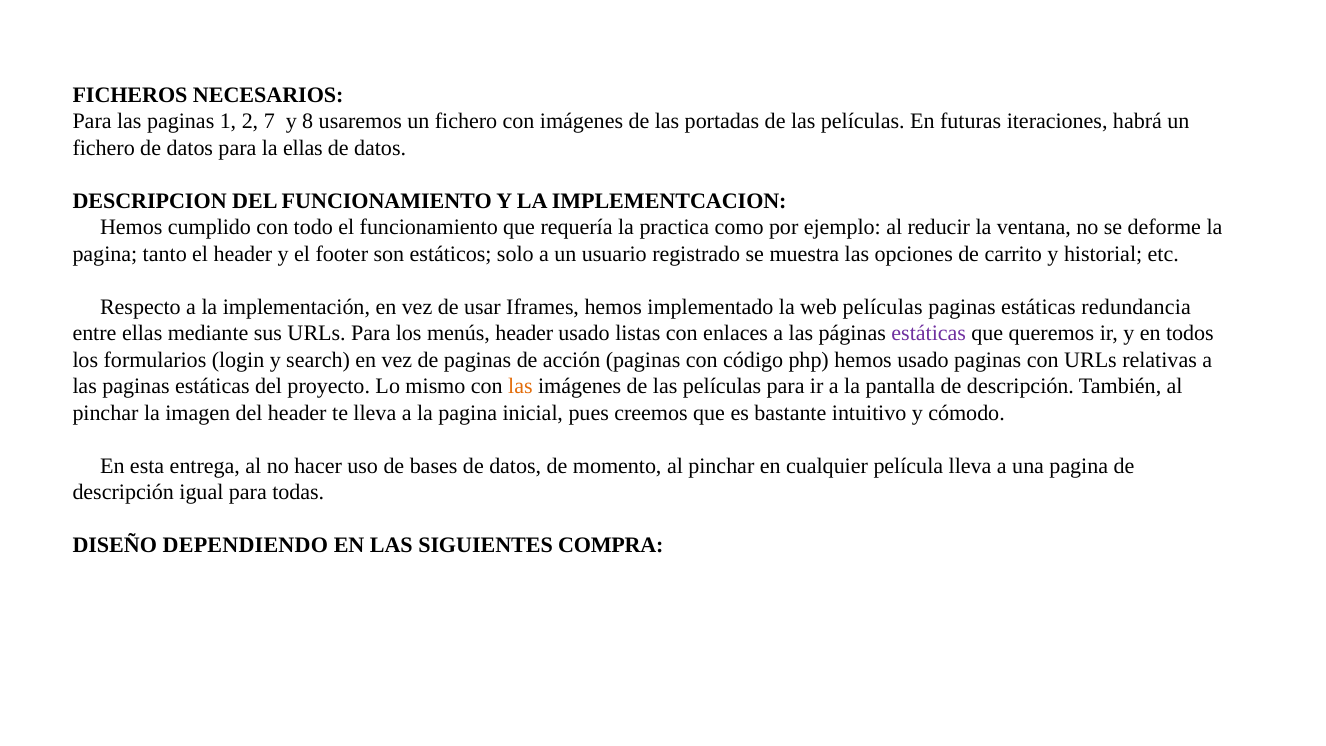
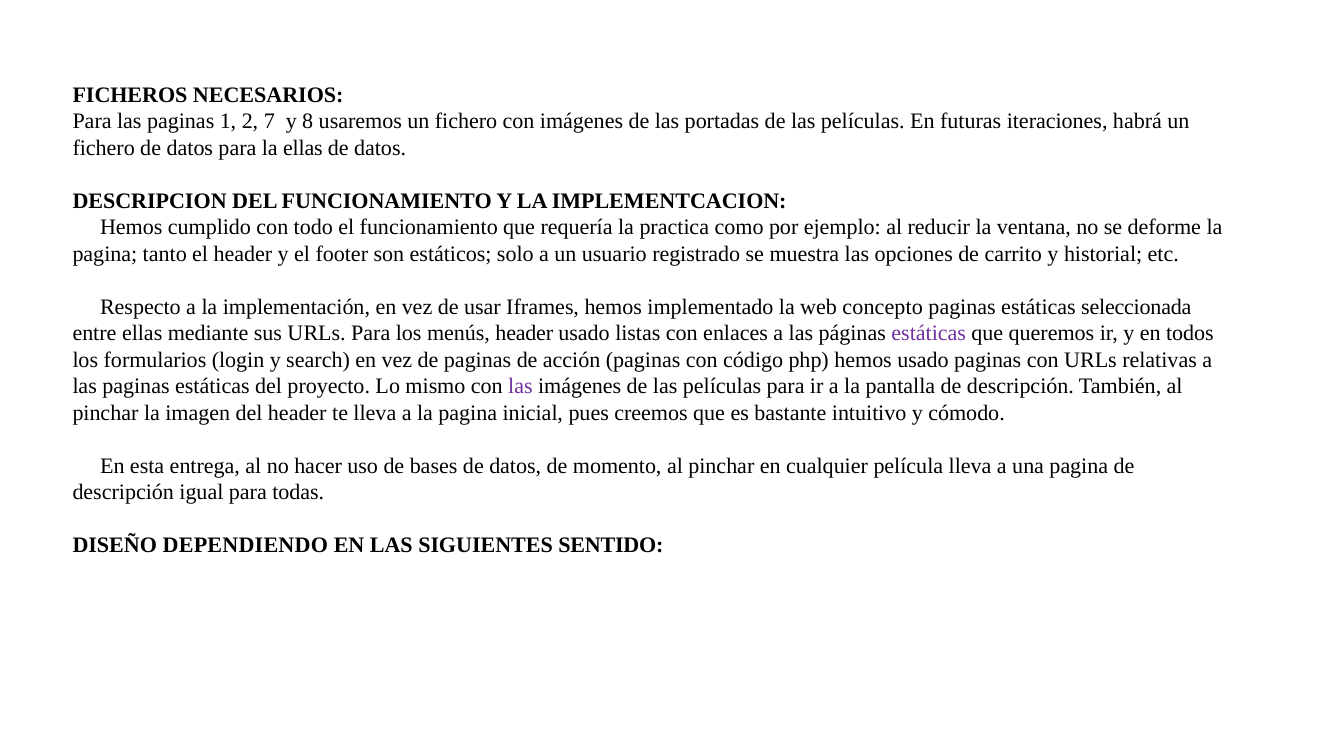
web películas: películas -> concepto (883, 307)
redundancia: redundancia -> seleccionada (1136, 307)
las colour: orange -> purple (520, 387)
COMPRA: COMPRA -> SENTIDO (611, 546)
